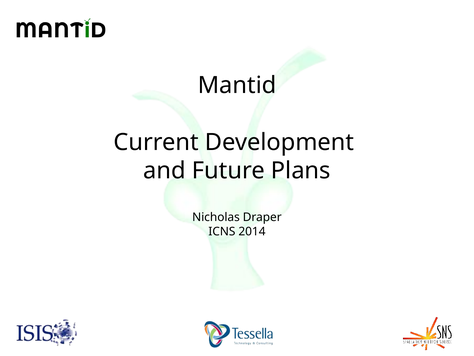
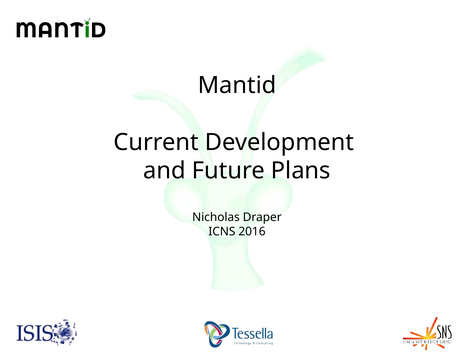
2014: 2014 -> 2016 (252, 231)
